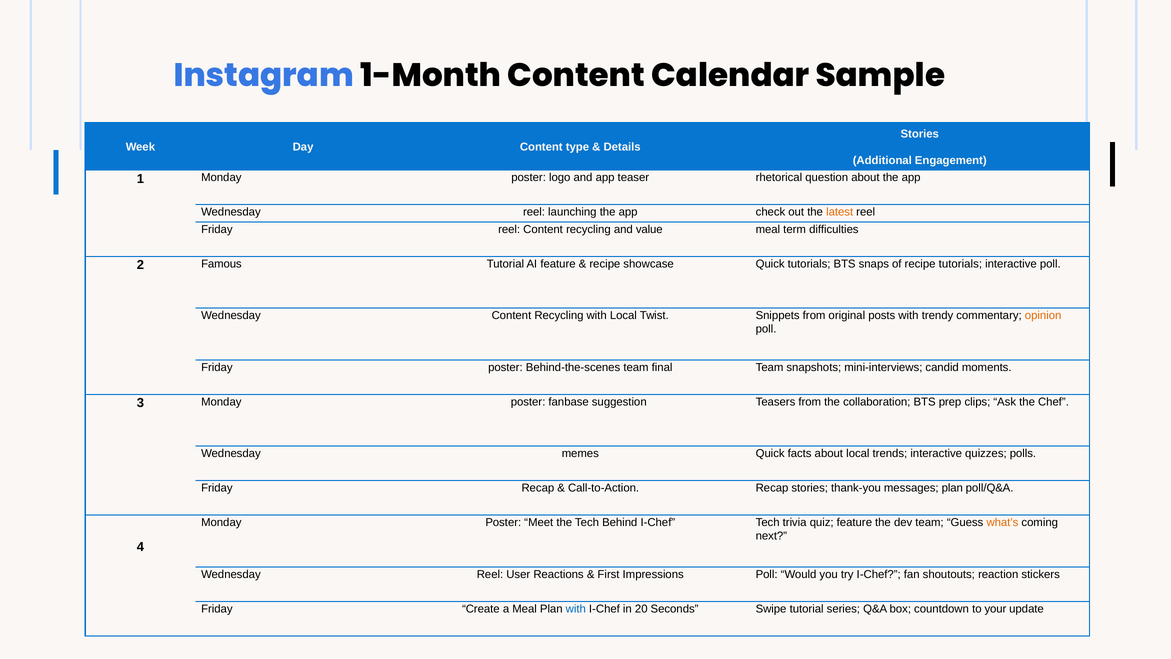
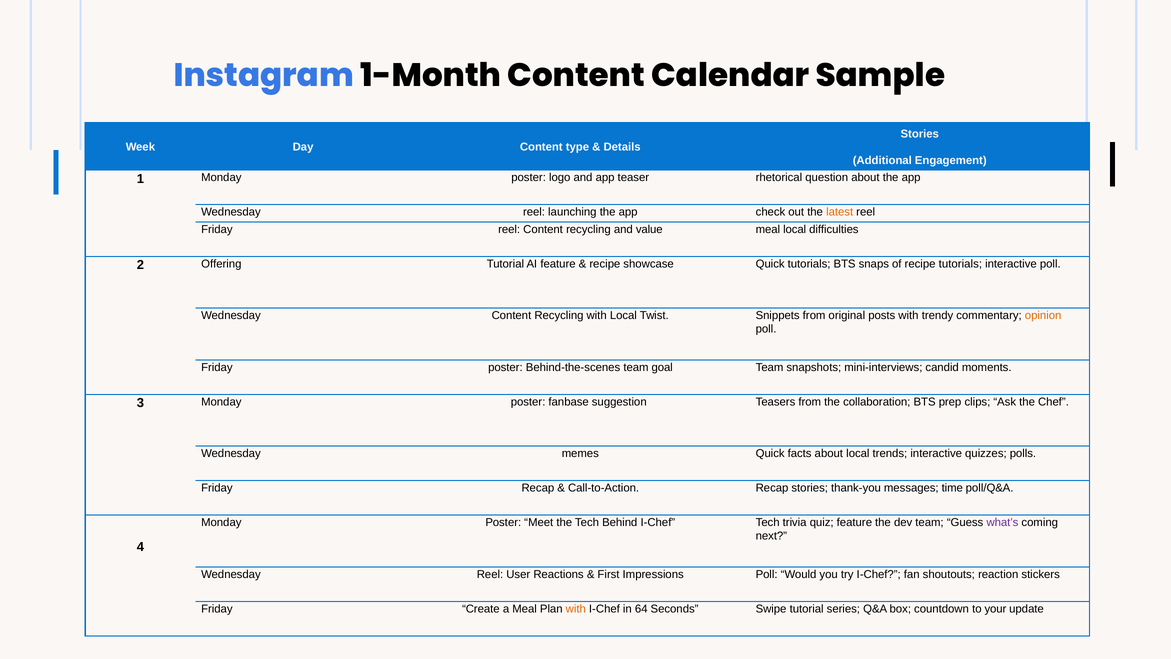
meal term: term -> local (795, 229)
Famous: Famous -> Offering (221, 264)
final: final -> goal (662, 367)
messages plan: plan -> time (952, 488)
what’s colour: orange -> purple (1002, 522)
with colour: blue -> orange (576, 609)
20: 20 -> 64 (641, 609)
